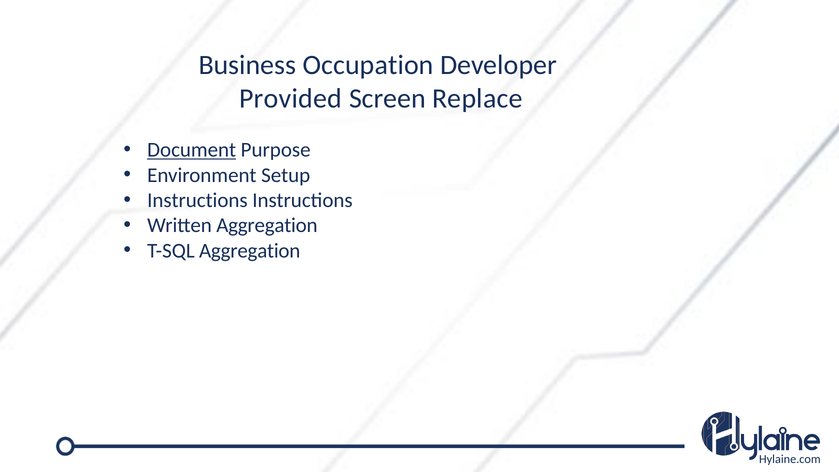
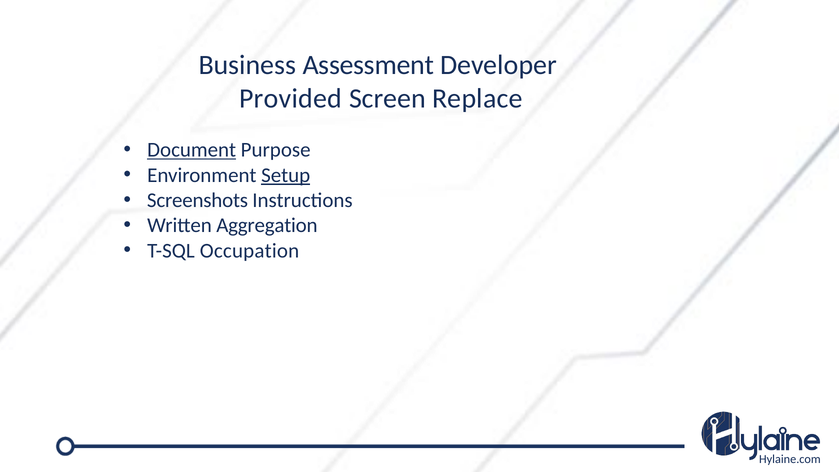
Occupation: Occupation -> Assessment (368, 65)
Setup underline: none -> present (286, 175)
Instructions: Instructions -> Screenshots (197, 200)
T-SQL Aggregation: Aggregation -> Occupation (250, 251)
